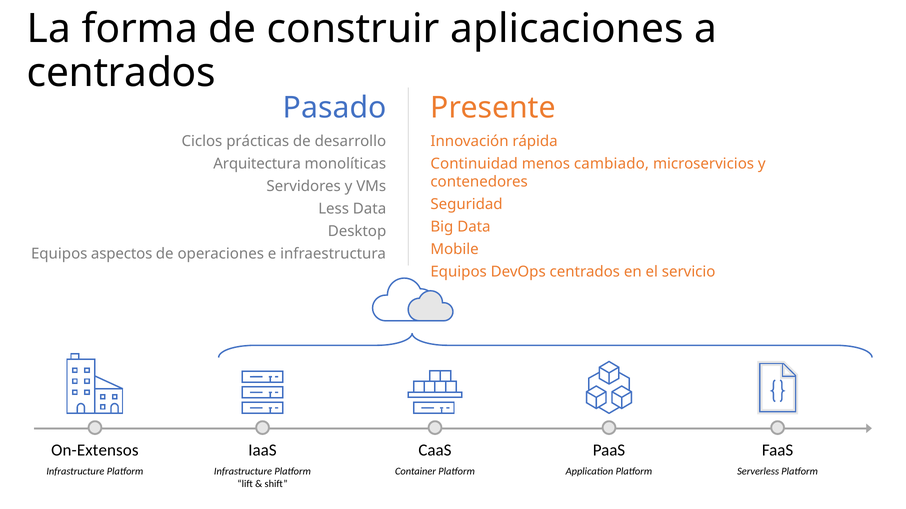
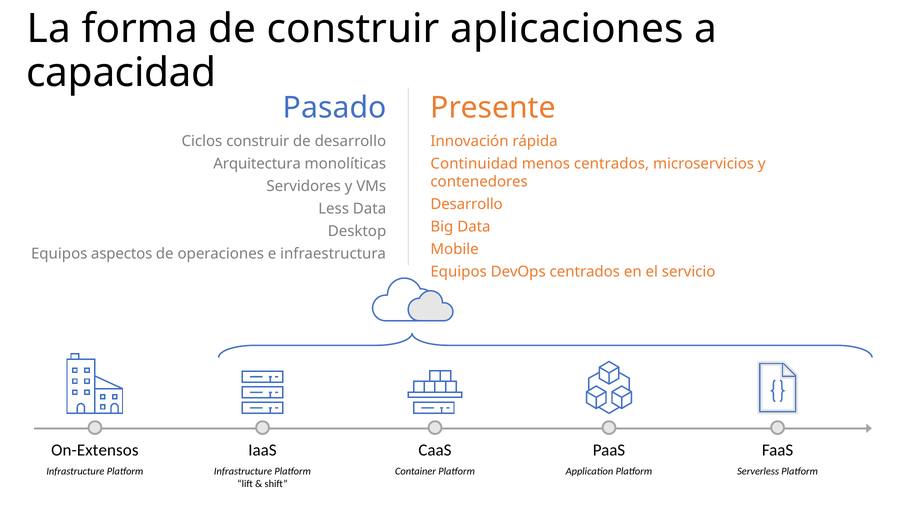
centrados: centrados -> capacidad (121, 73)
Ciclos prácticas: prácticas -> construir (258, 141)
menos cambiado: cambiado -> centrados (612, 164)
Seguridad: Seguridad -> Desarrollo (467, 205)
